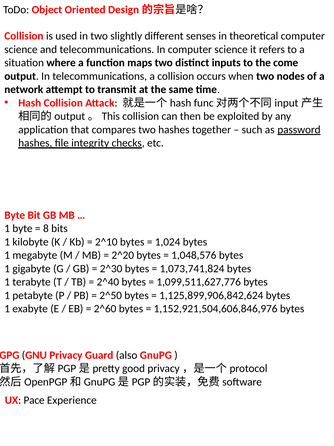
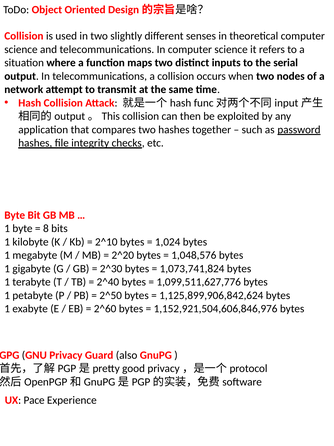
come: come -> serial (286, 63)
